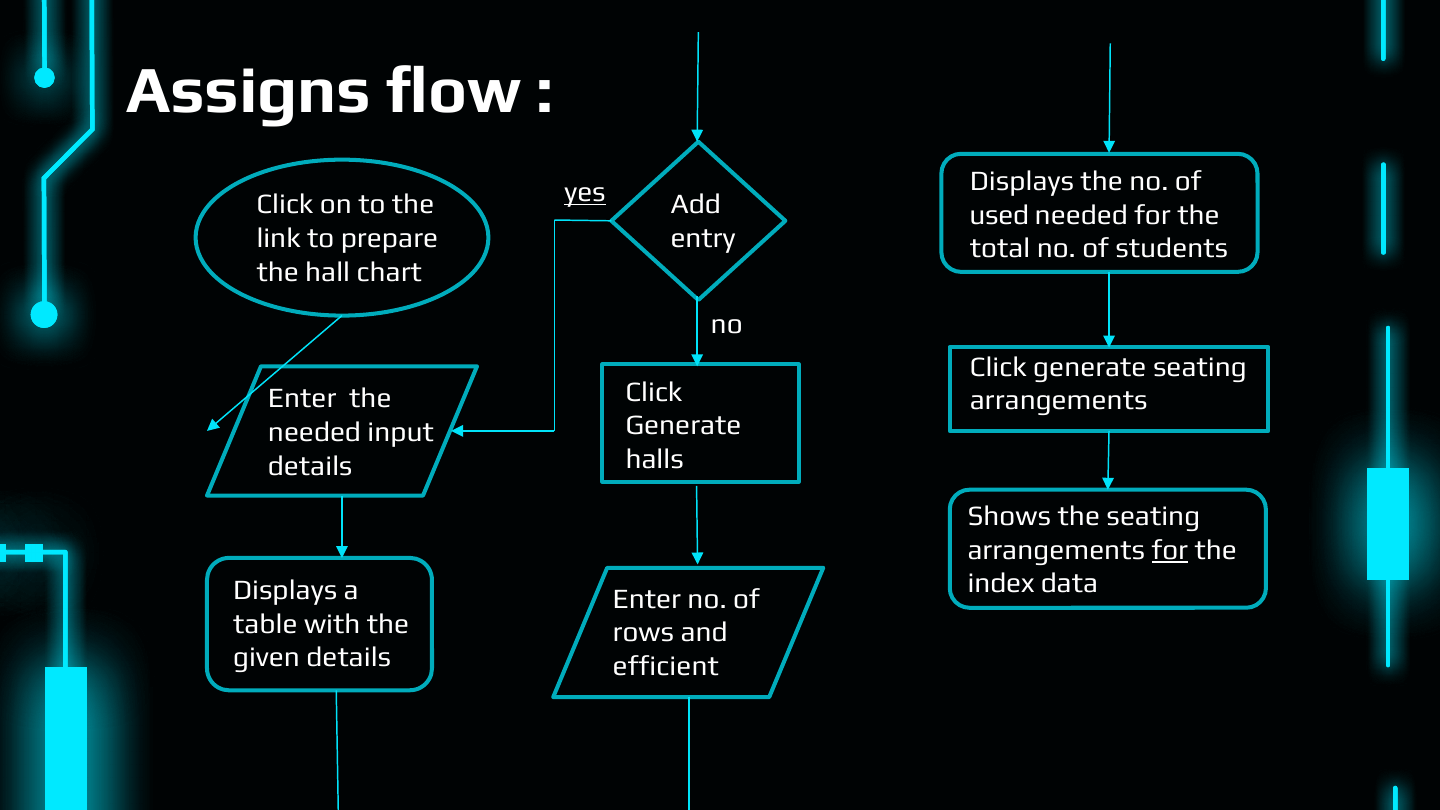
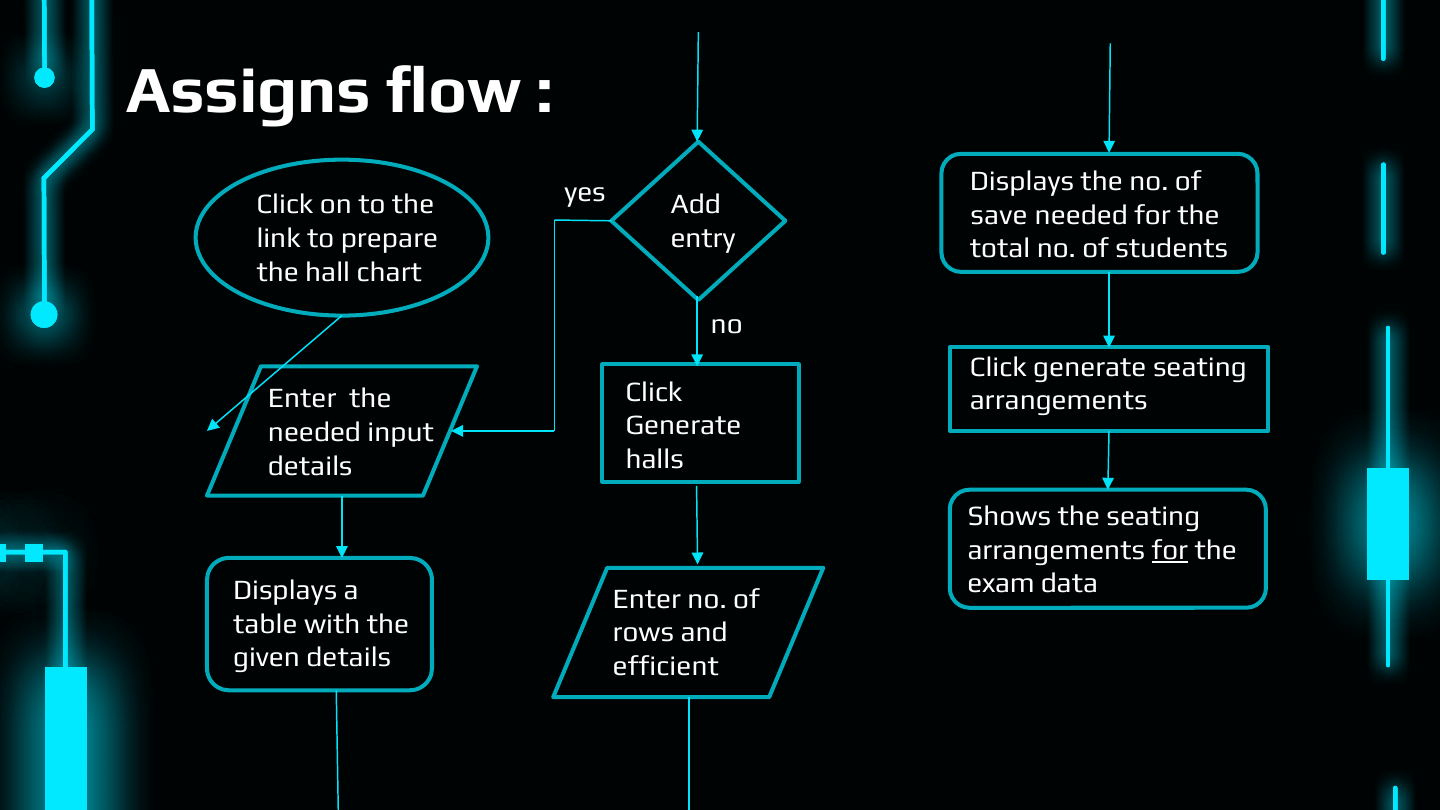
yes underline: present -> none (585, 193)
used: used -> save (999, 215)
index: index -> exam (1001, 584)
